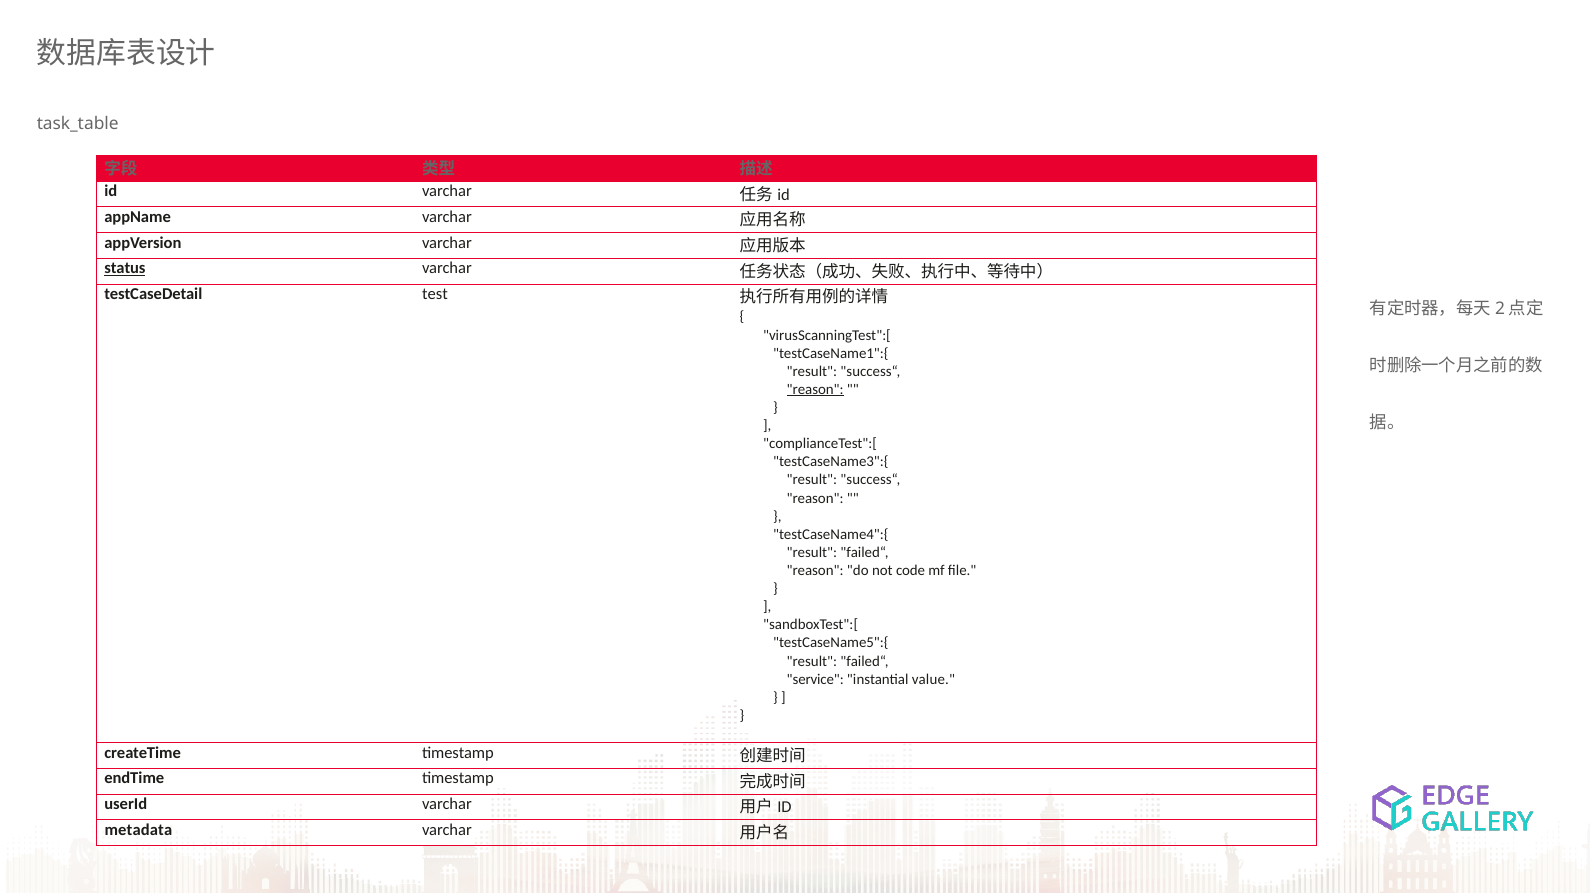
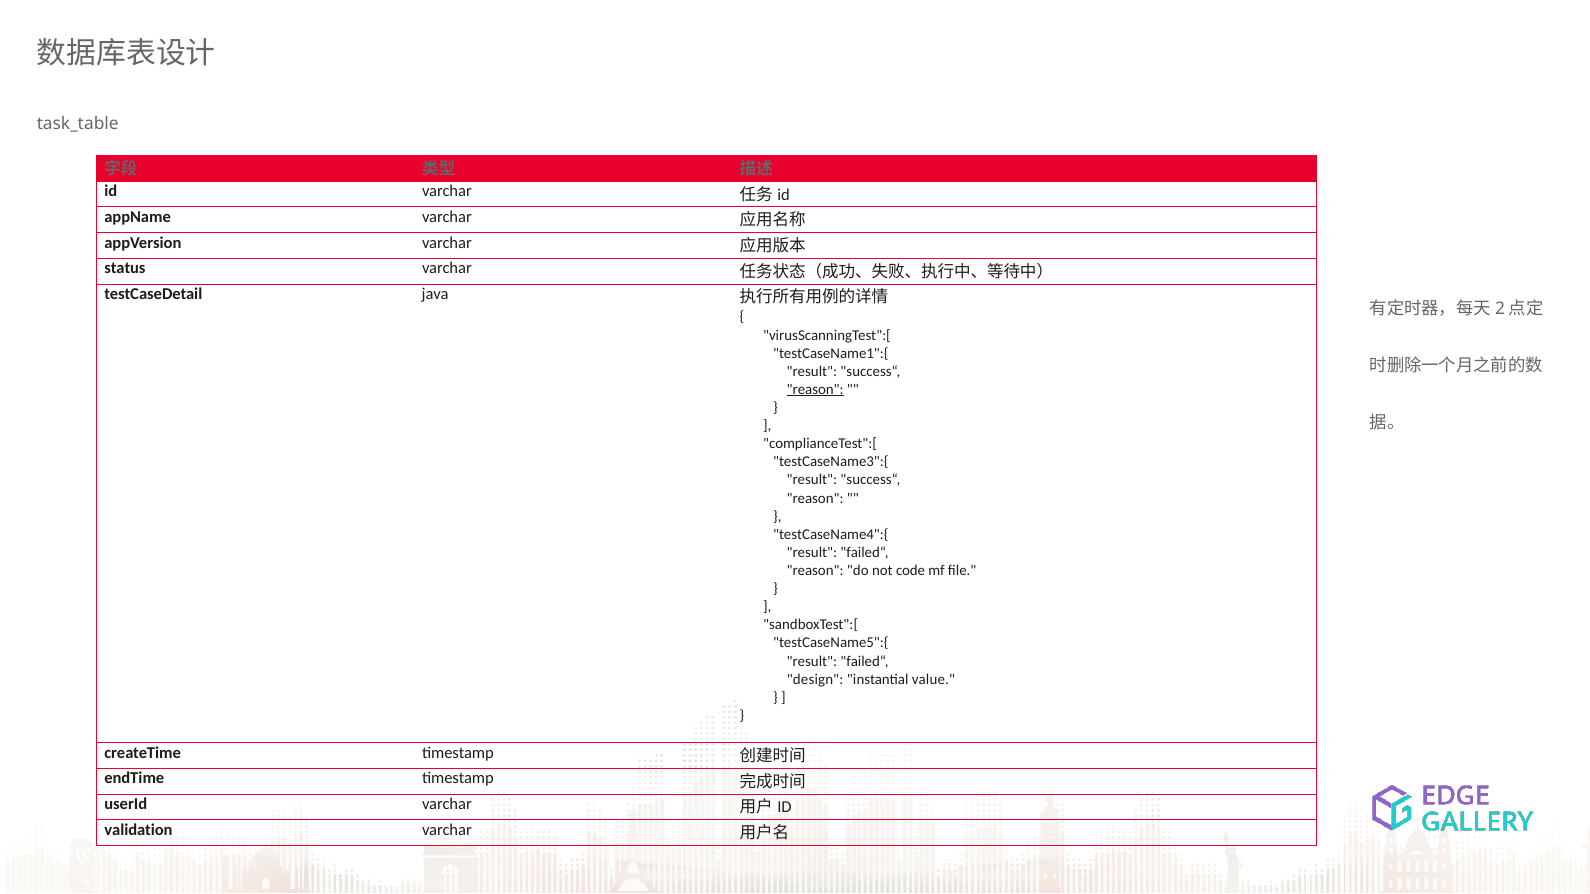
status underline: present -> none (125, 268)
test: test -> java (435, 294)
service: service -> design (815, 679)
metadata: metadata -> validation (139, 830)
